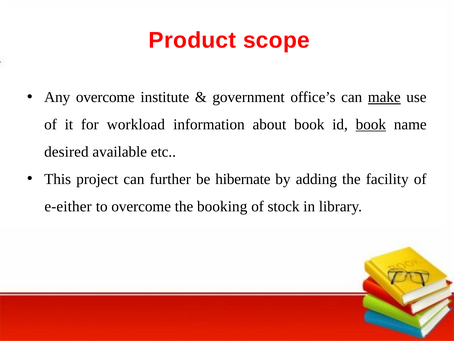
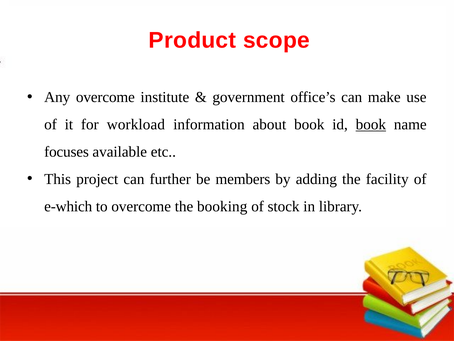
make underline: present -> none (384, 97)
desired: desired -> focuses (67, 152)
hibernate: hibernate -> members (243, 179)
e-either: e-either -> e-which (68, 206)
